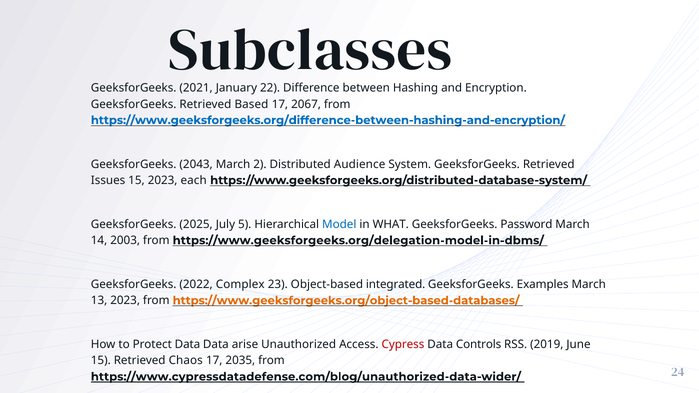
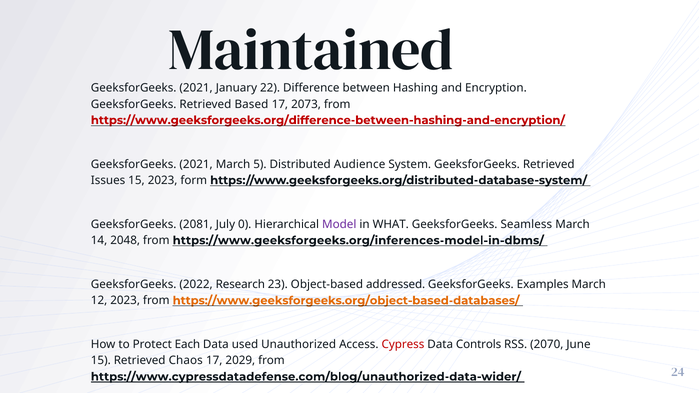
Subclasses: Subclasses -> Maintained (311, 50)
2067: 2067 -> 2073 (306, 104)
https://www.geeksforgeeks.org/difference-between-hashing-and-encryption/ colour: blue -> red (328, 120)
2043: 2043 -> 2021 (196, 164)
2: 2 -> 5 (260, 164)
each: each -> form (194, 180)
2025: 2025 -> 2081 (196, 224)
5: 5 -> 0 (245, 224)
Model colour: blue -> purple (339, 224)
Password: Password -> Seamless (526, 224)
2003: 2003 -> 2048 (125, 241)
https://www.geeksforgeeks.org/delegation-model-in-dbms/: https://www.geeksforgeeks.org/delegation-model-in-dbms/ -> https://www.geeksforgeeks.org/inferences-model-in-dbms/ (358, 241)
Complex: Complex -> Research (240, 285)
integrated: integrated -> addressed (396, 285)
13: 13 -> 12 (99, 301)
Protect Data: Data -> Each (187, 345)
arise: arise -> used (245, 345)
2019: 2019 -> 2070 (547, 345)
2035: 2035 -> 2029 (240, 361)
